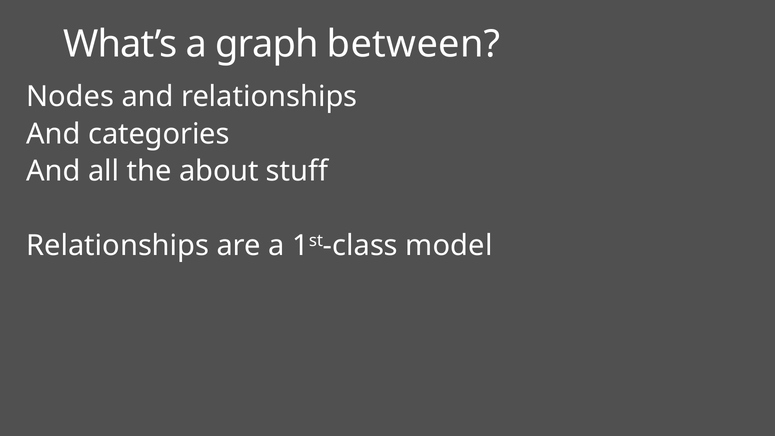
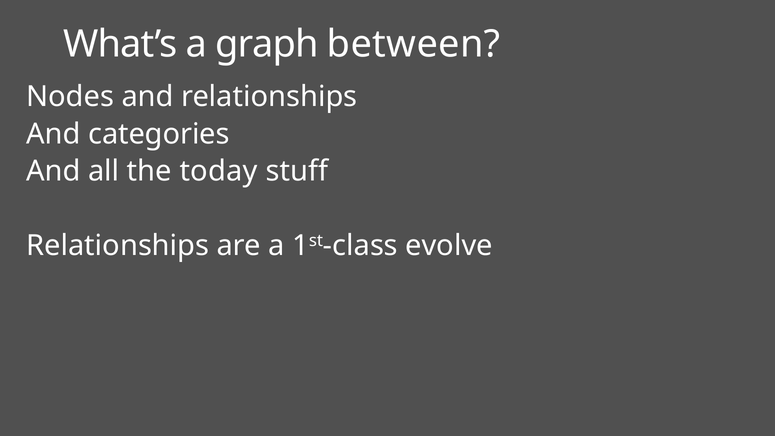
about: about -> today (219, 171)
model: model -> evolve (449, 246)
